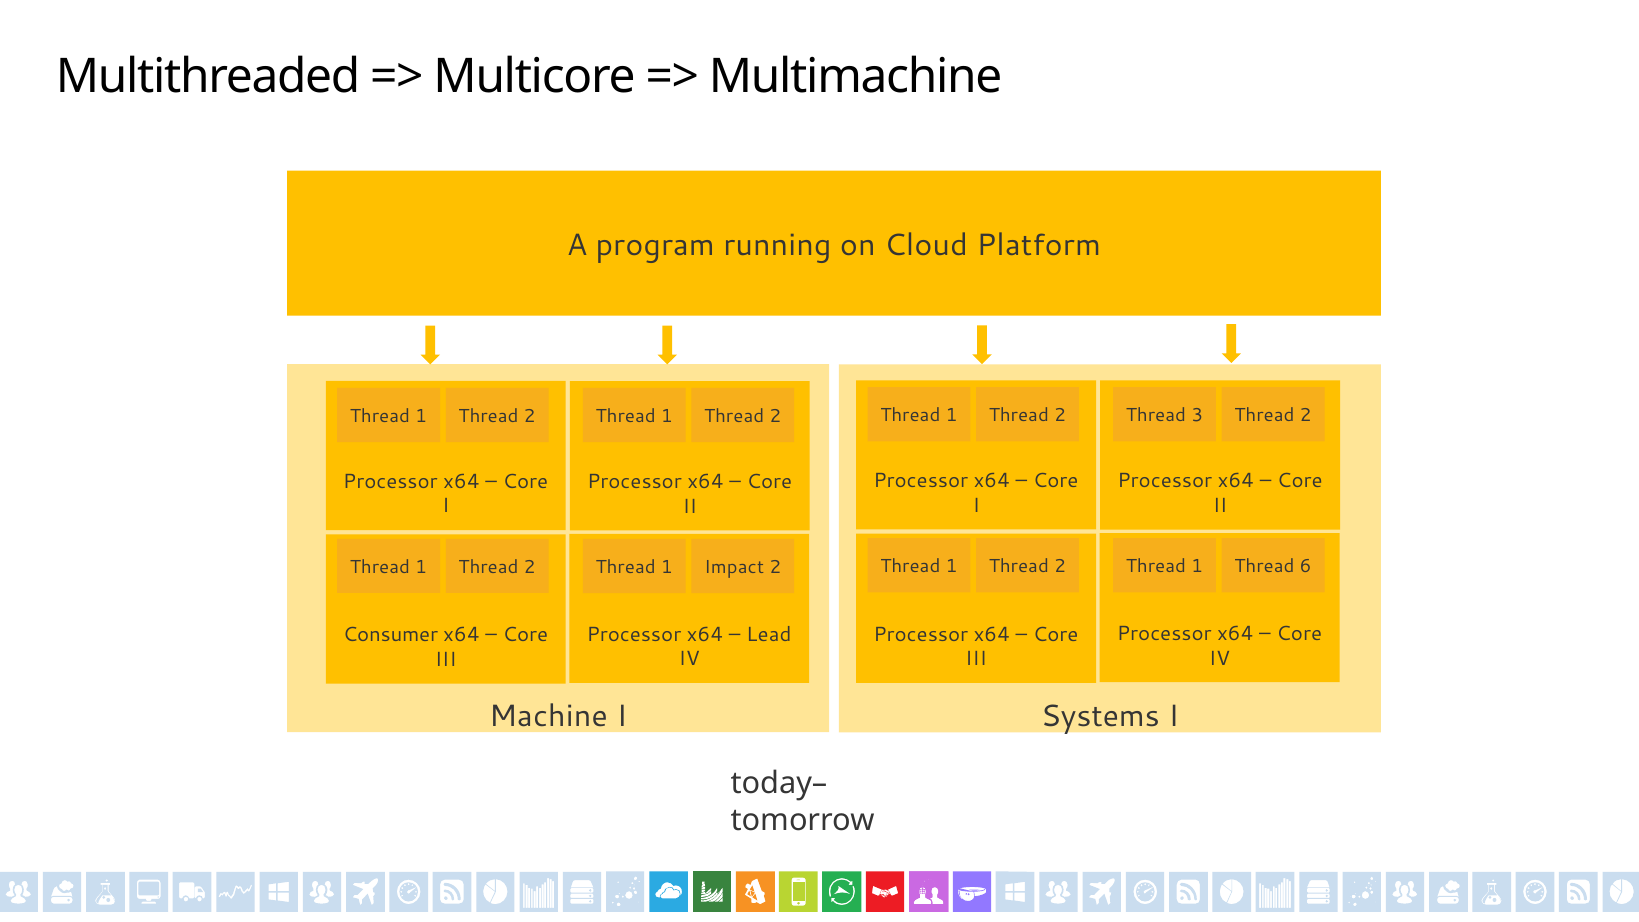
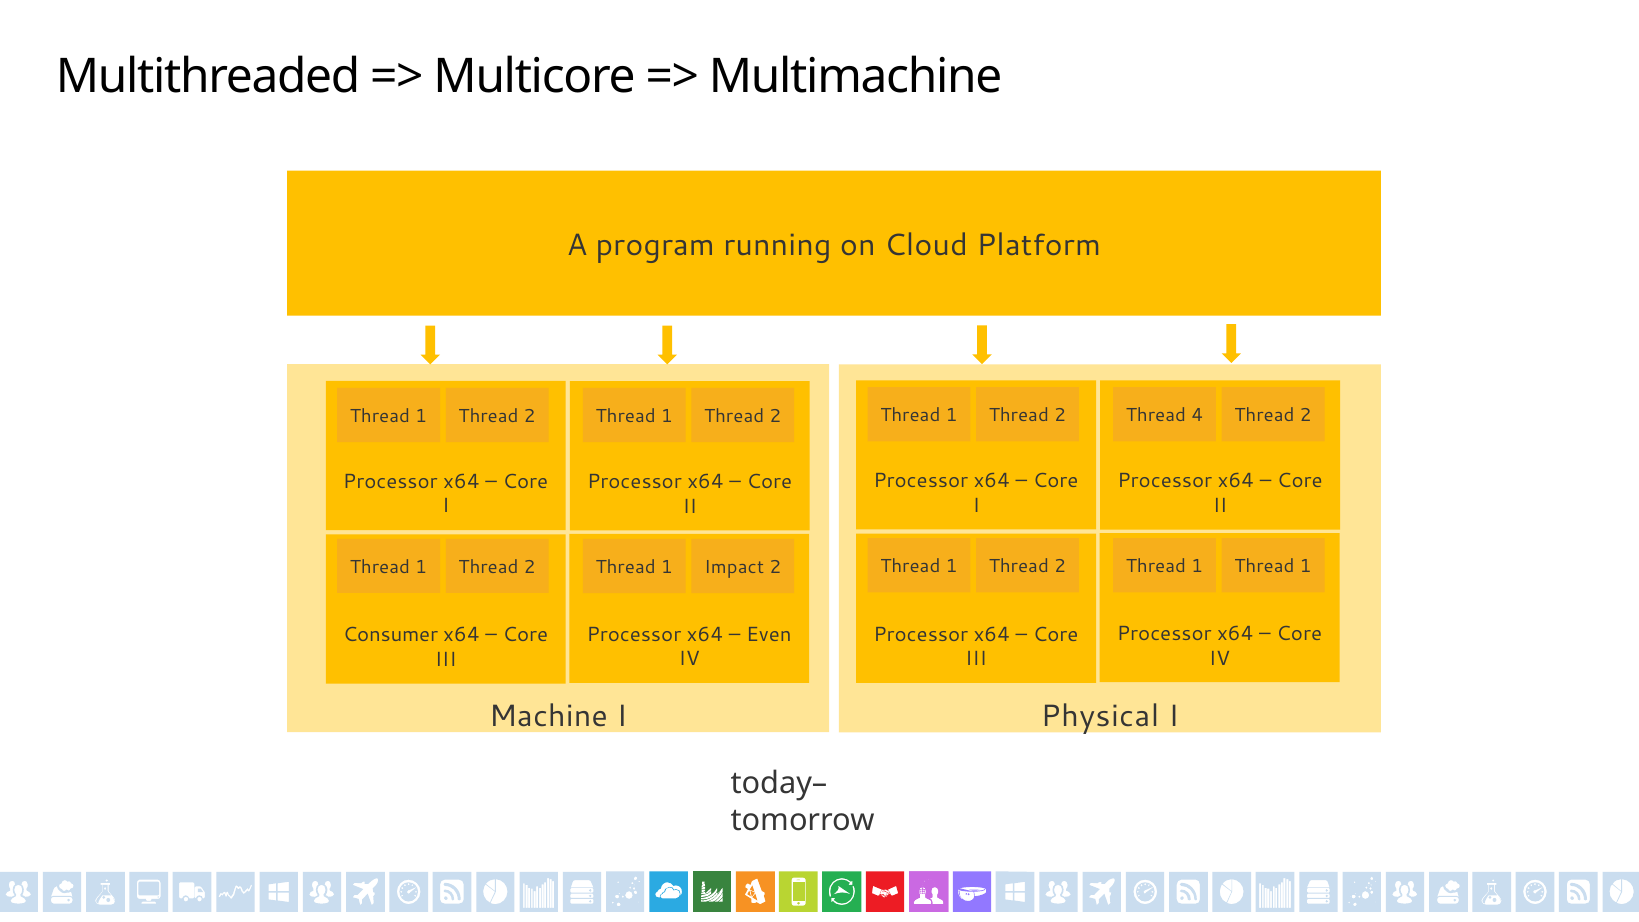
3: 3 -> 4 (1197, 416)
1 Thread 6: 6 -> 1 (1306, 567)
Lead: Lead -> Even (769, 634)
Systems: Systems -> Physical (1100, 716)
